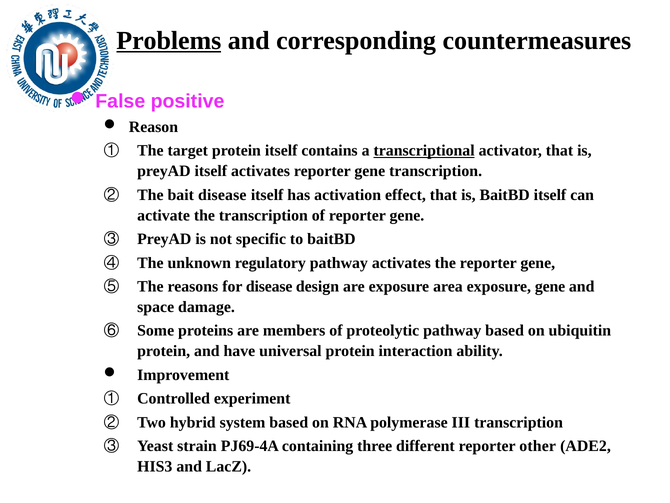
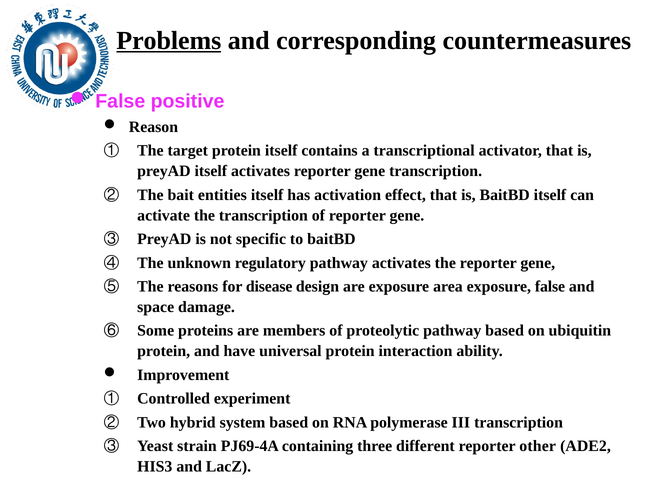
transcriptional underline: present -> none (424, 150)
bait disease: disease -> entities (222, 195)
exposure gene: gene -> false (550, 286)
